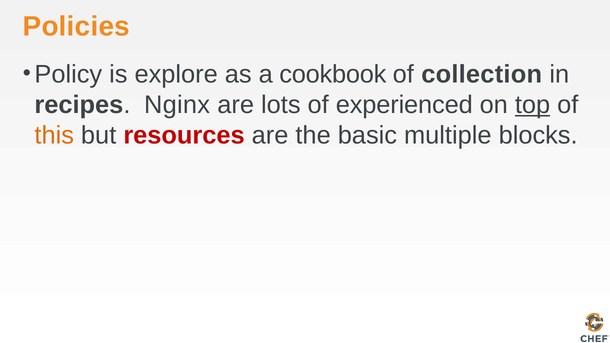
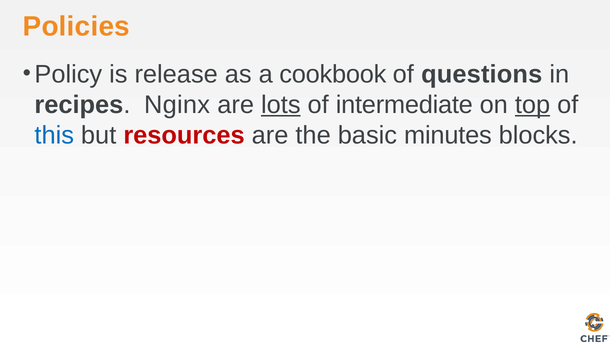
explore: explore -> release (176, 74)
collection: collection -> questions (482, 74)
lots underline: none -> present (281, 105)
experienced: experienced -> intermediate (404, 105)
this colour: orange -> blue (54, 135)
multiple: multiple -> minutes (448, 135)
